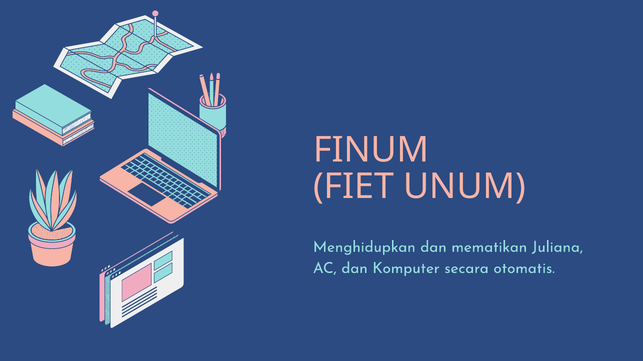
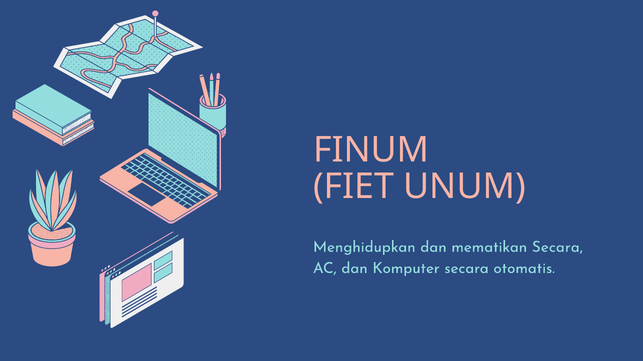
mematikan Juliana: Juliana -> Secara (557, 247)
